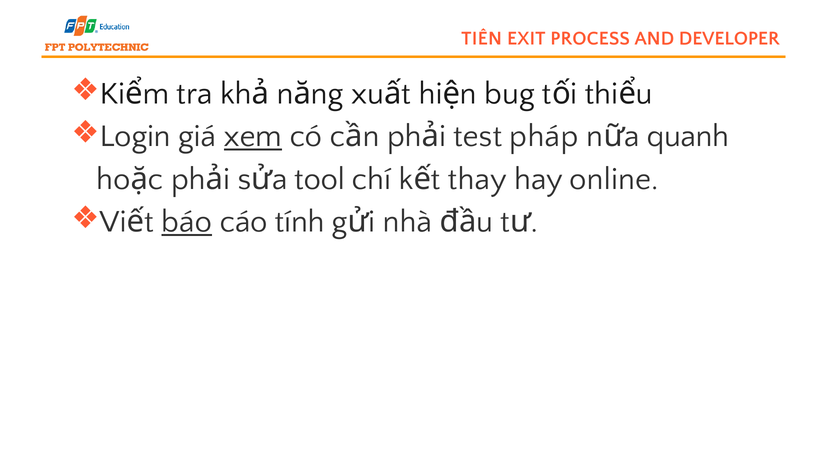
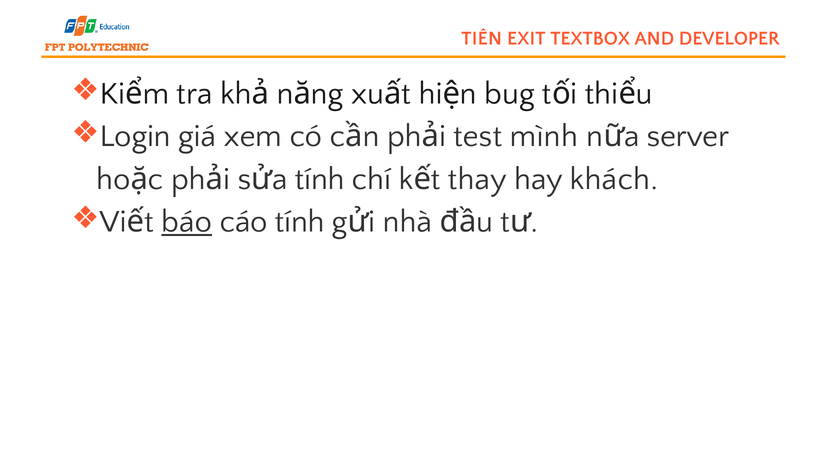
PROCESS: PROCESS -> TEXTBOX (590, 38)
xem underline: present -> none (253, 136)
pháp: pháp -> mình (544, 136)
quanh: quanh -> server (688, 136)
tool: tool -> tính (320, 179)
online: online -> khách (614, 179)
